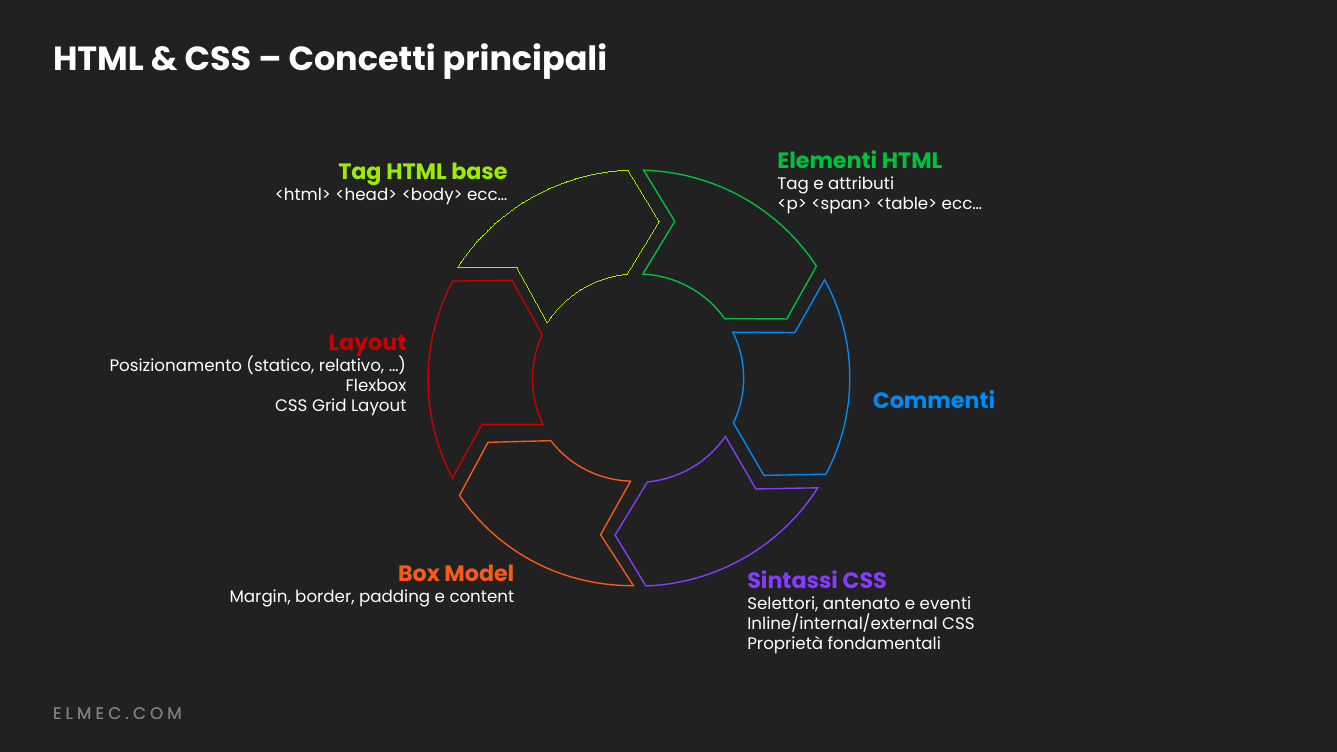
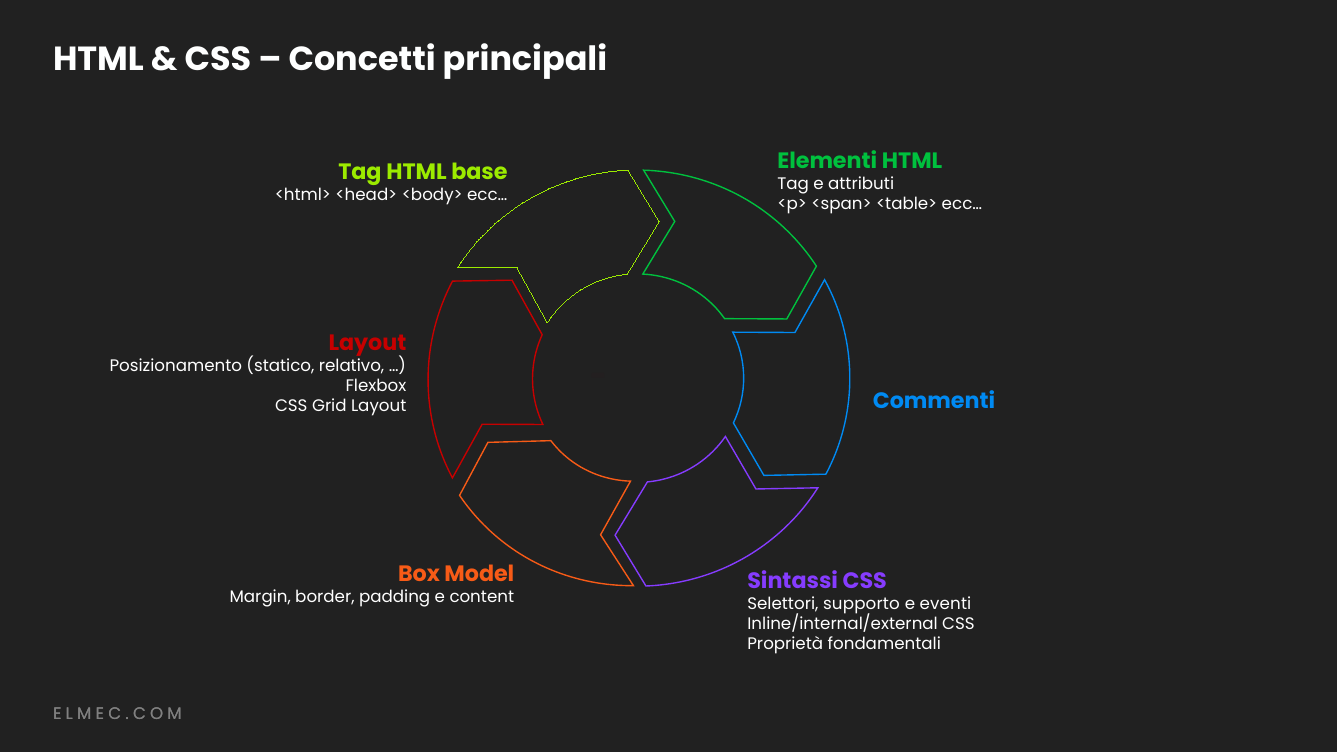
antenato: antenato -> supporto (862, 604)
